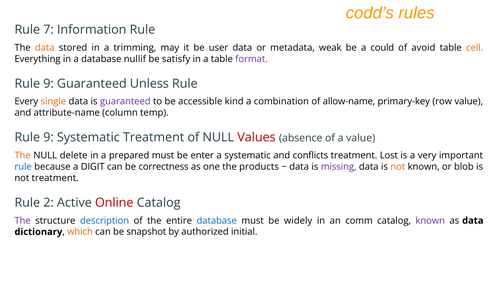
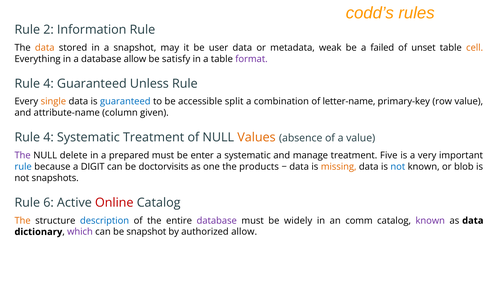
7: 7 -> 2 (49, 30)
a trimming: trimming -> snapshot (135, 48)
could: could -> failed (382, 48)
avoid: avoid -> unset (423, 48)
database nullif: nullif -> allow (135, 59)
9: 9 -> 4 (49, 84)
guaranteed colour: purple -> blue (125, 101)
kind: kind -> split (234, 101)
allow-name: allow-name -> letter-name (349, 101)
temp: temp -> given (154, 113)
9: 9 -> 4 (49, 137)
Values colour: red -> orange (256, 137)
The colour: orange -> purple (23, 155)
conflicts: conflicts -> manage (310, 155)
Lost: Lost -> Five (389, 155)
correctness: correctness -> doctorvisits (164, 167)
missing colour: purple -> orange (339, 167)
not colour: orange -> blue (398, 167)
not treatment: treatment -> snapshots (55, 178)
2: 2 -> 6 (49, 203)
The colour: purple -> orange (23, 220)
database colour: blue -> purple (217, 220)
which colour: orange -> purple (80, 232)
authorized initial: initial -> allow (244, 232)
